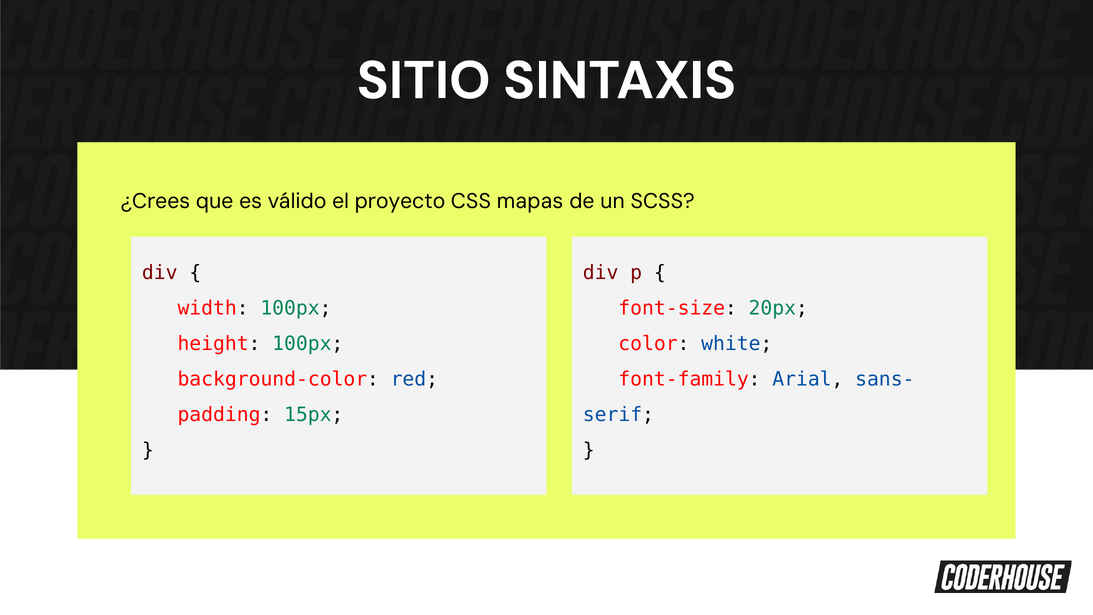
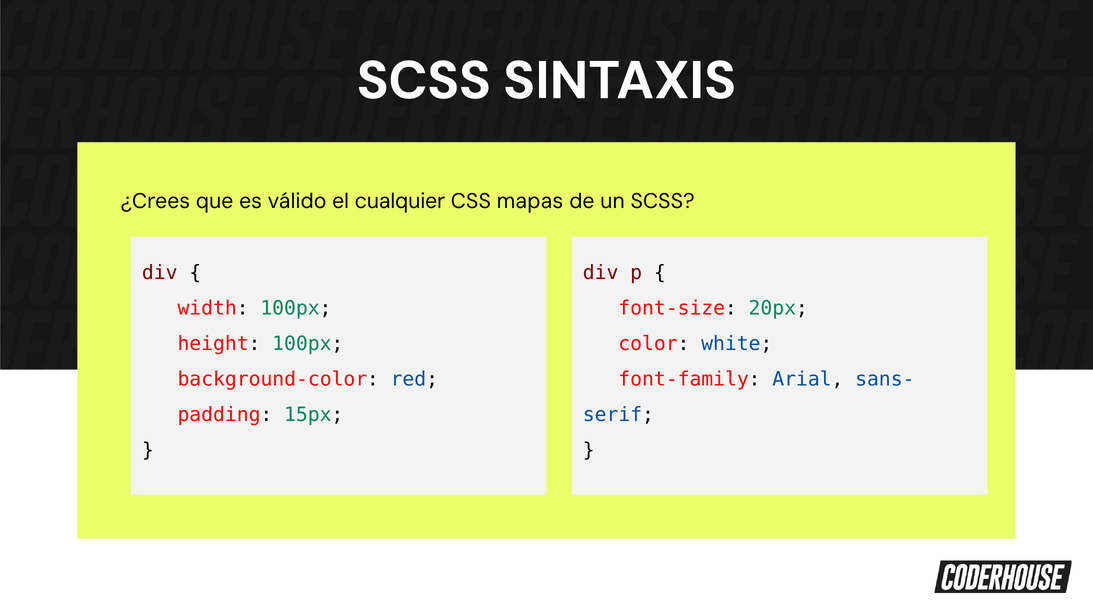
SITIO: SITIO -> SCSS (424, 81)
proyecto: proyecto -> cualquier (400, 201)
